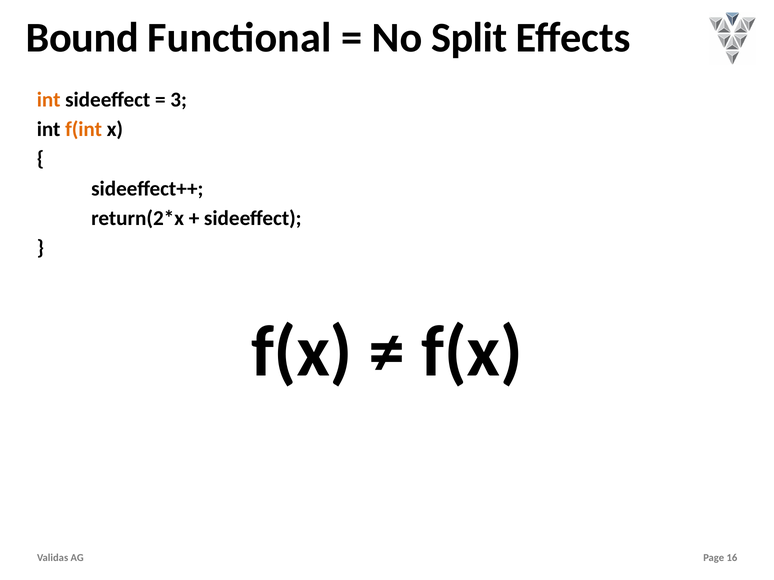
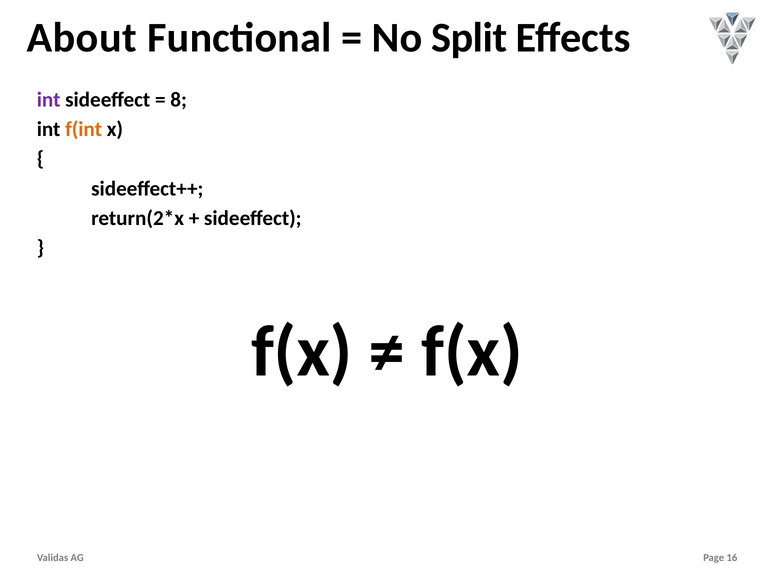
Bound: Bound -> About (82, 38)
int colour: orange -> purple (49, 100)
3: 3 -> 8 (179, 100)
